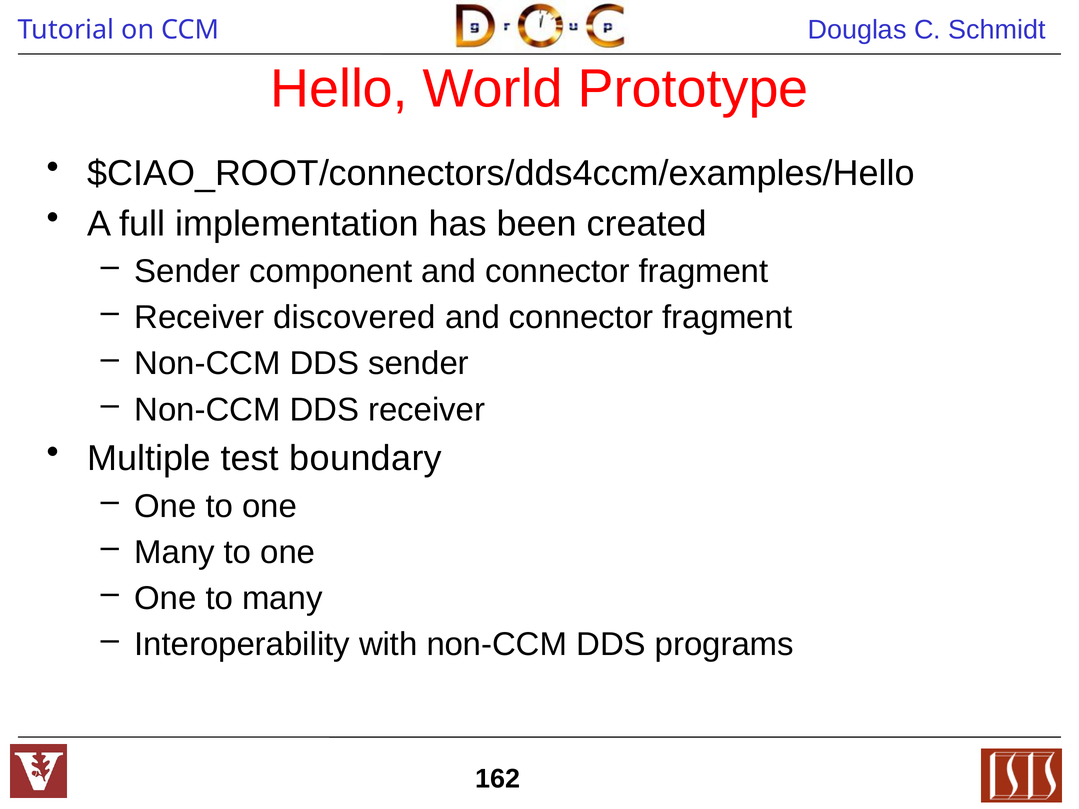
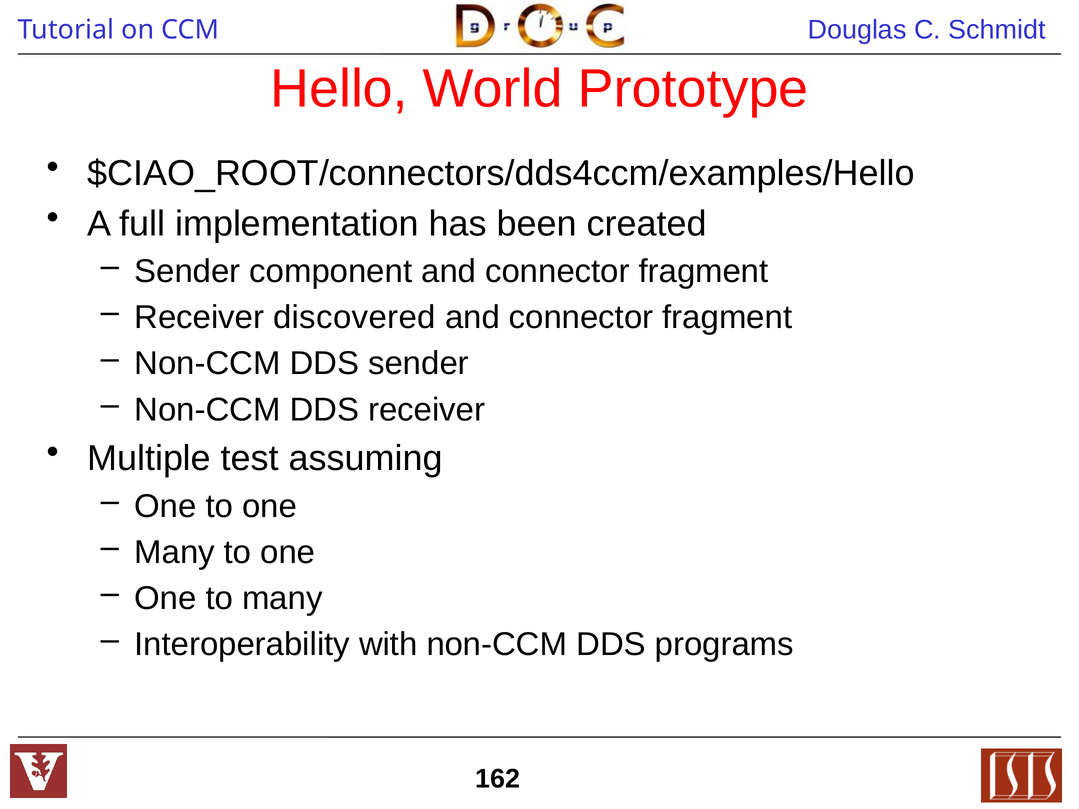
boundary: boundary -> assuming (366, 459)
